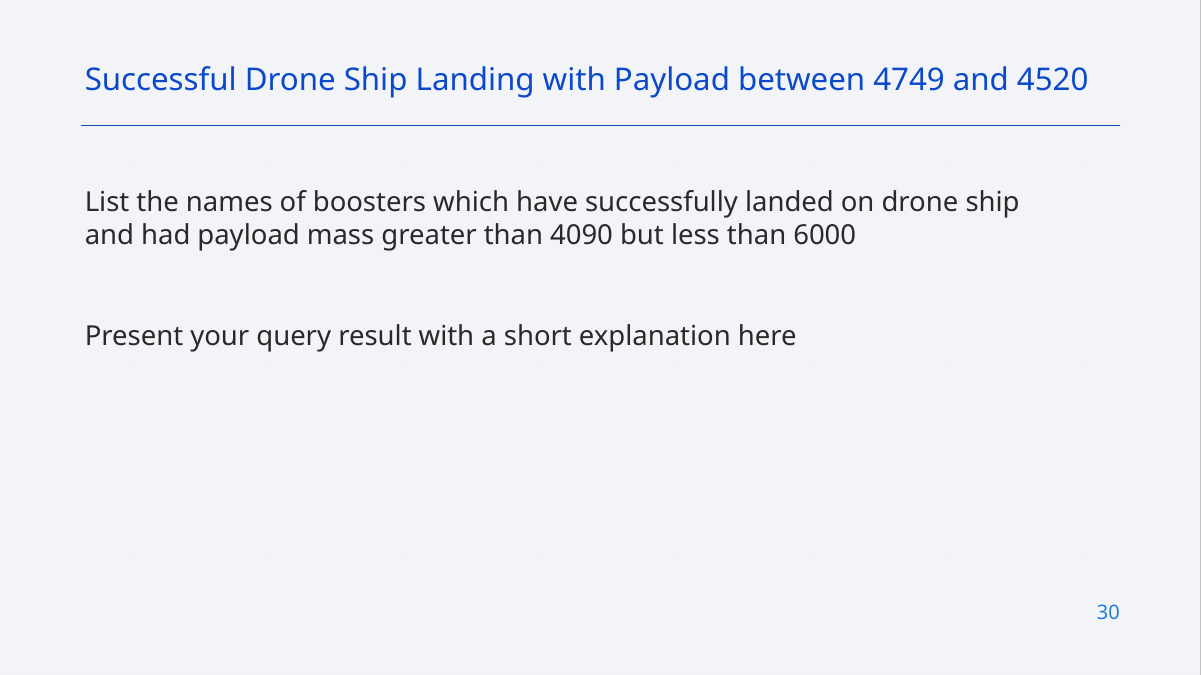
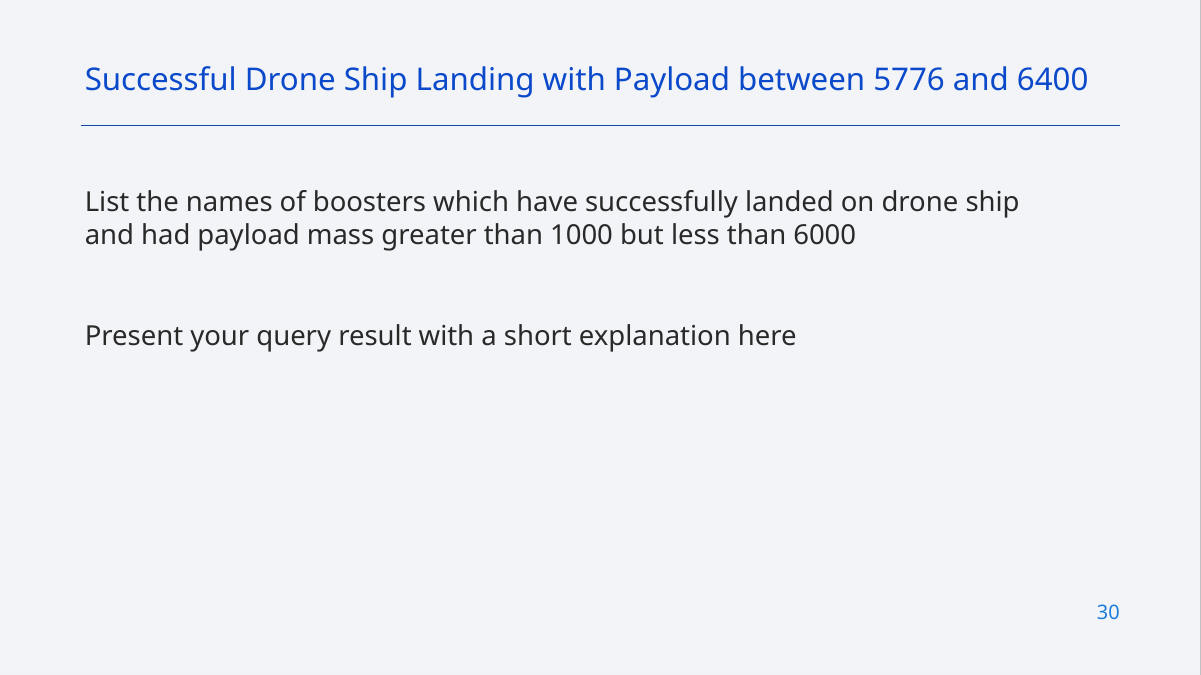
4749: 4749 -> 5776 (909, 80)
4520: 4520 -> 6400 (1053, 80)
4090: 4090 -> 1000 (582, 236)
